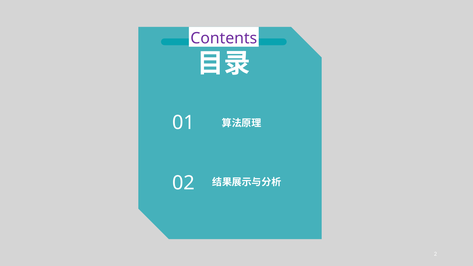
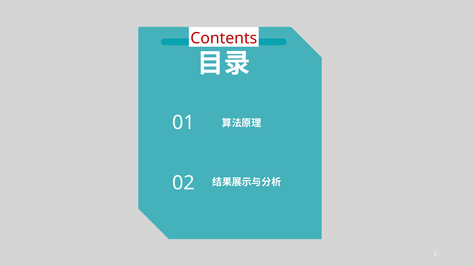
Contents colour: purple -> red (224, 38)
